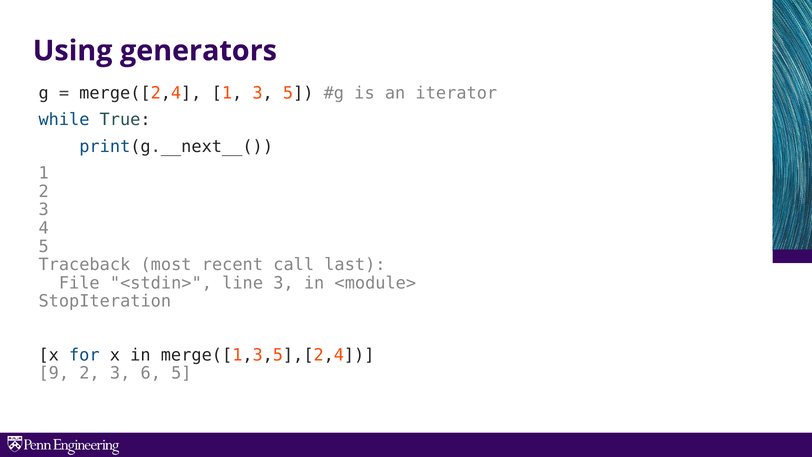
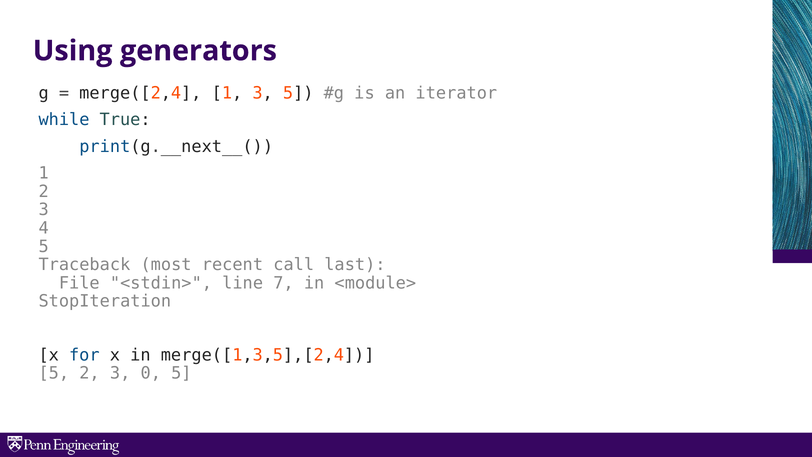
line 3: 3 -> 7 (283, 283)
9: 9 -> 5 (54, 373)
6: 6 -> 0 (151, 373)
